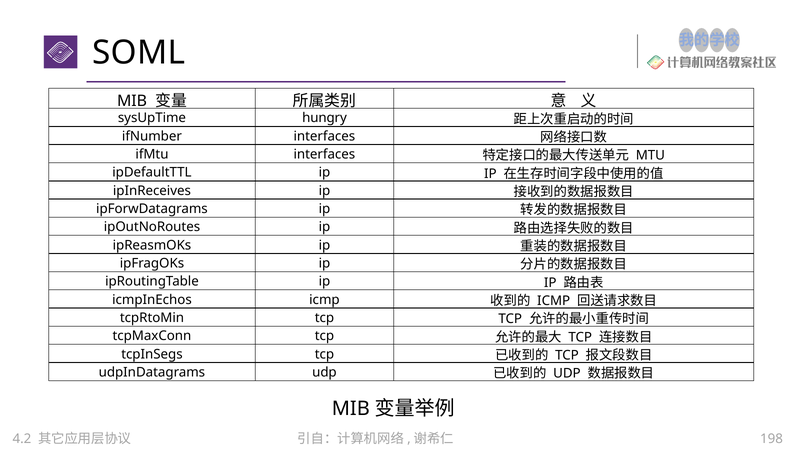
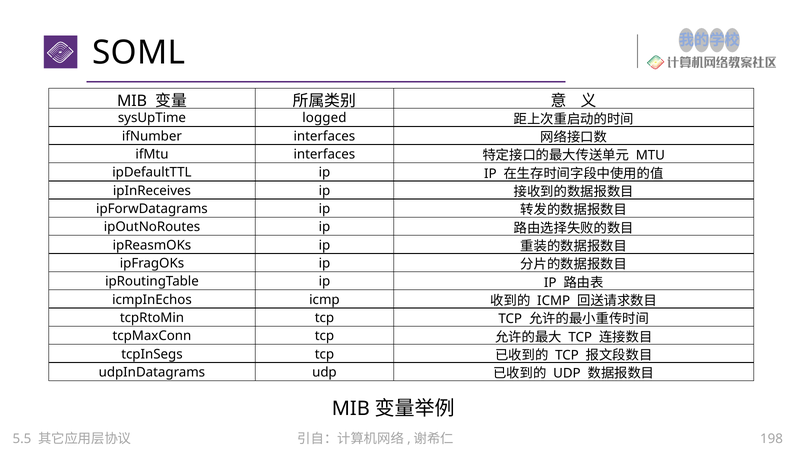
hungry: hungry -> logged (324, 118)
4.2: 4.2 -> 5.5 (22, 438)
